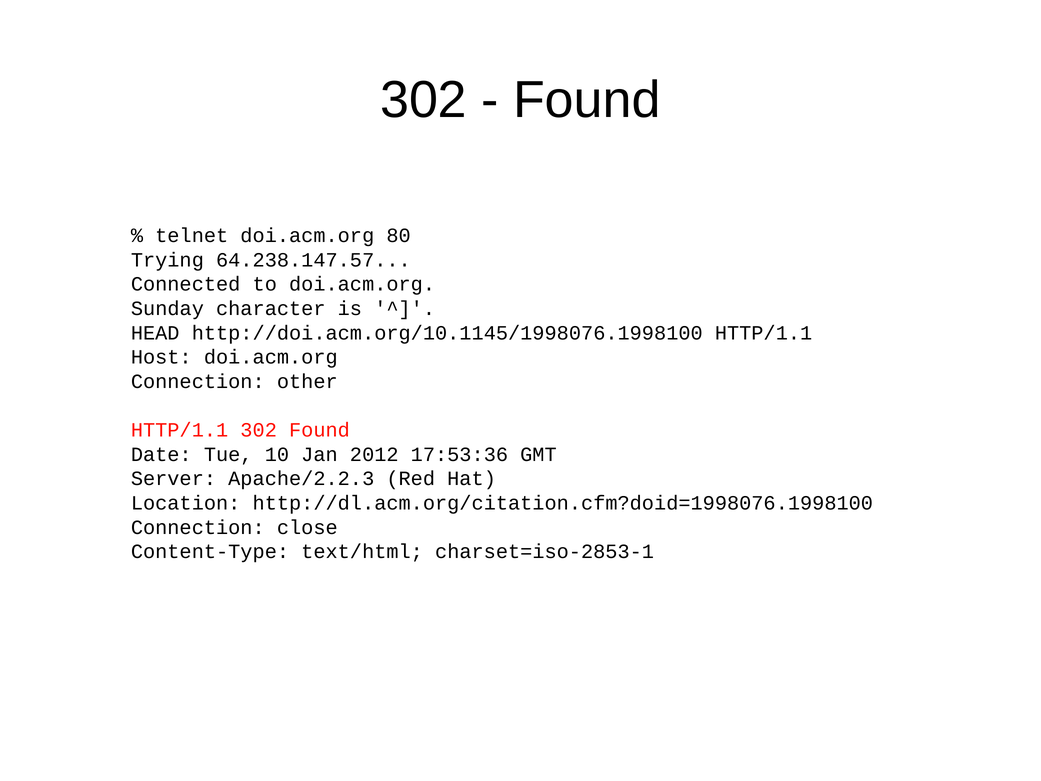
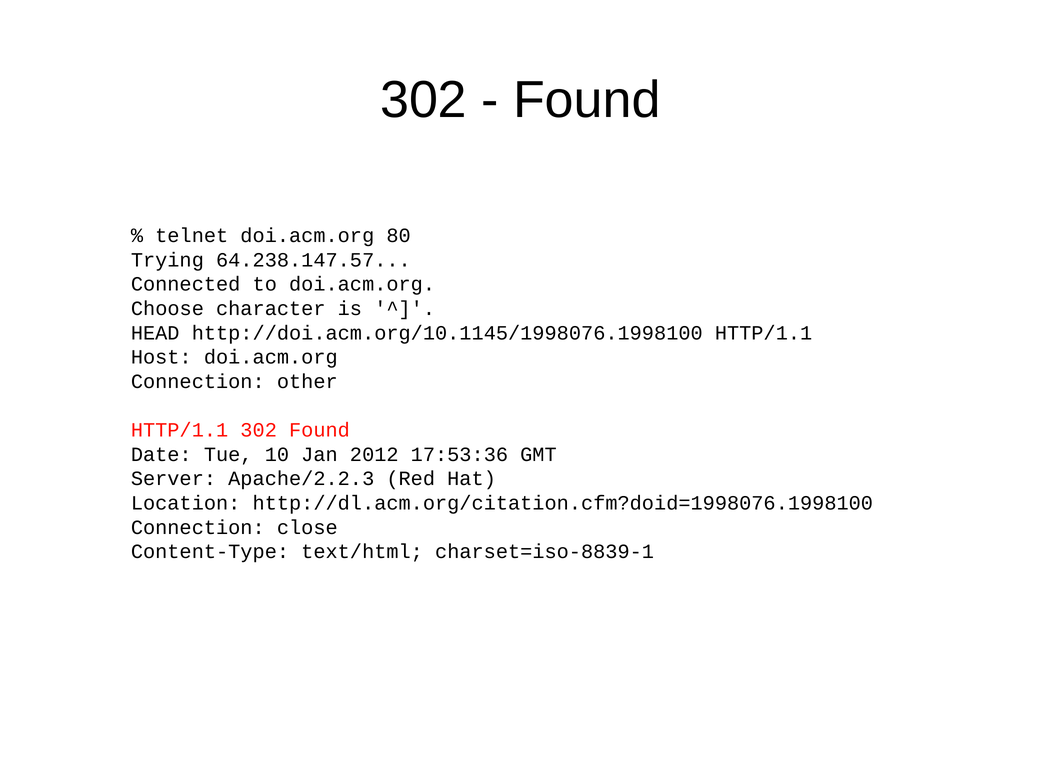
Sunday: Sunday -> Choose (167, 308)
charset=iso-2853-1: charset=iso-2853-1 -> charset=iso-8839-1 (545, 551)
